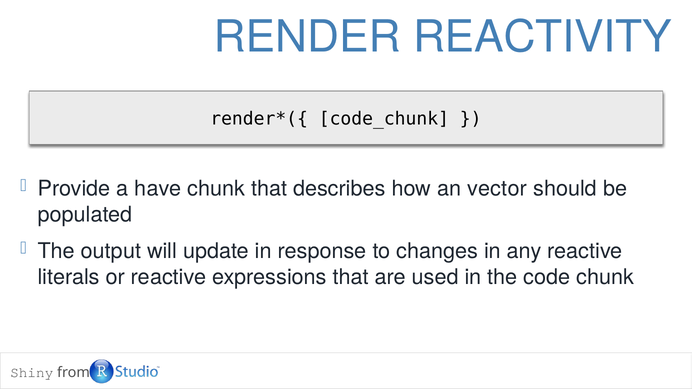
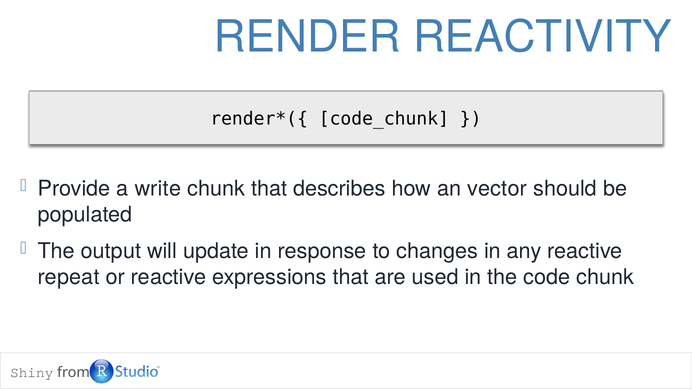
have: have -> write (158, 189)
literals: literals -> repeat (69, 277)
